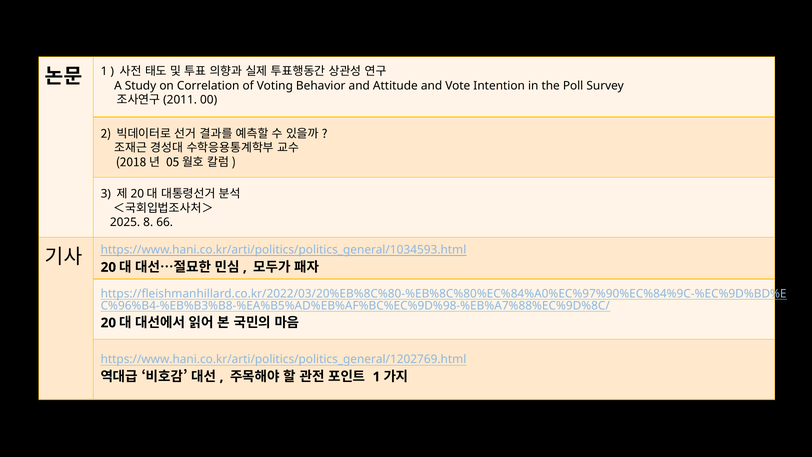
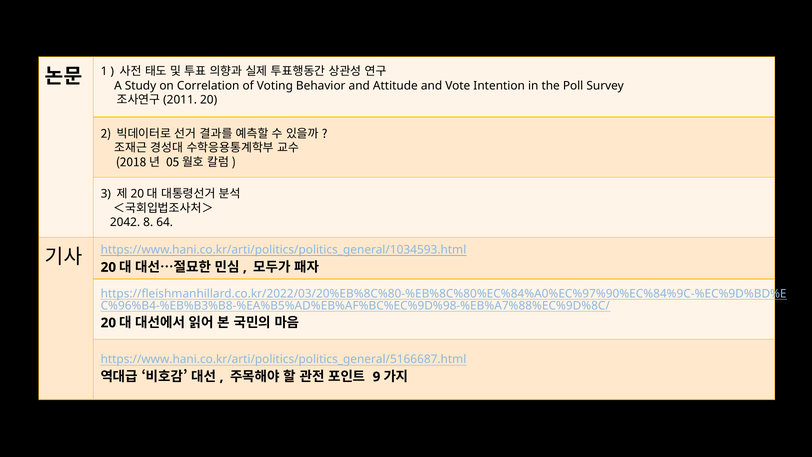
00: 00 -> 20 (209, 100)
2025: 2025 -> 2042 (125, 222)
66: 66 -> 64 (165, 222)
https://www.hani.co.kr/arti/politics/politics_general/1202769.html: https://www.hani.co.kr/arti/politics/politics_general/1202769.html -> https://www.hani.co.kr/arti/politics/politics_general/5166687.html (283, 359)
1: 1 -> 9 (376, 377)
